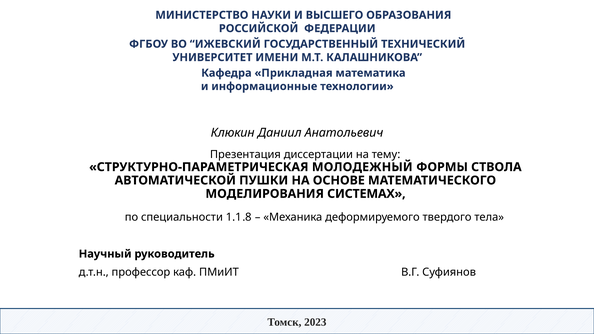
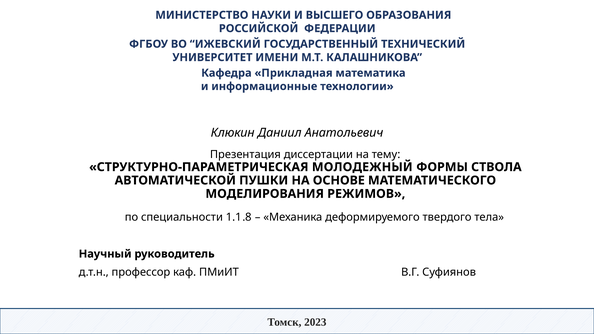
СИСТЕМАХ: СИСТЕМАХ -> РЕЖИМОВ (366, 194)
